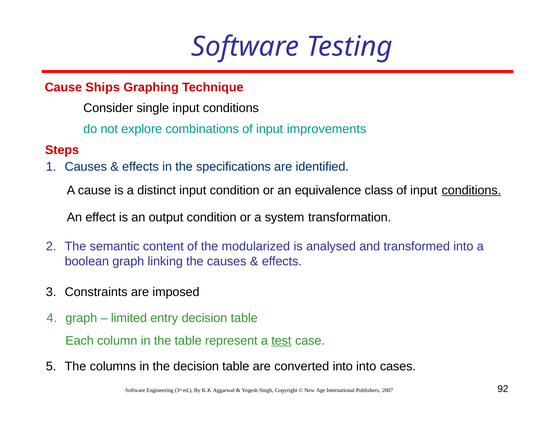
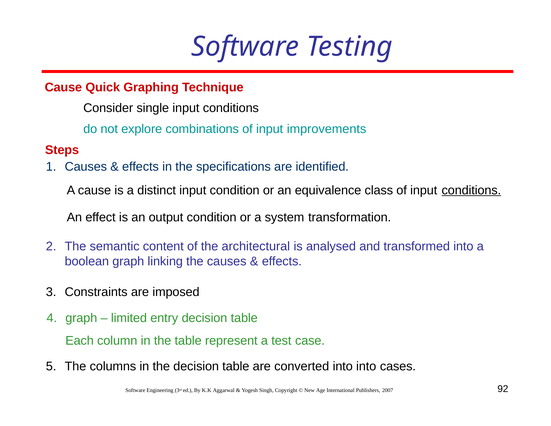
Ships: Ships -> Quick (103, 87)
modularized: modularized -> architectural (256, 246)
test underline: present -> none (281, 340)
